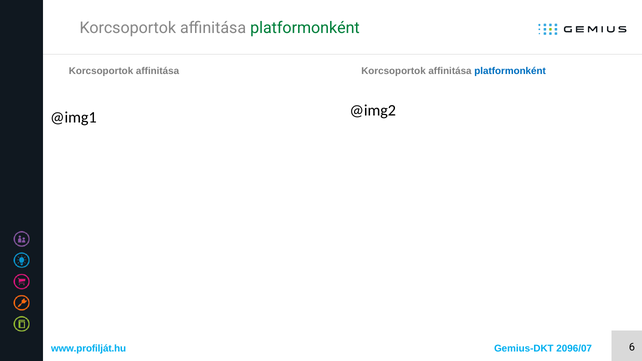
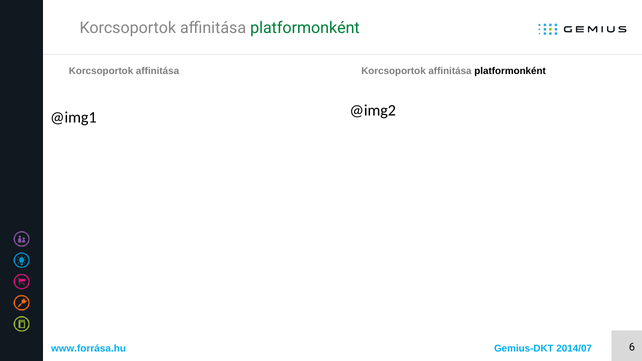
platformonként colour: blue -> black (510, 71)
www.profilját.hu: www.profilját.hu -> www.forrása.hu (89, 349)
2096/07: 2096/07 -> 2014/07 (574, 349)
